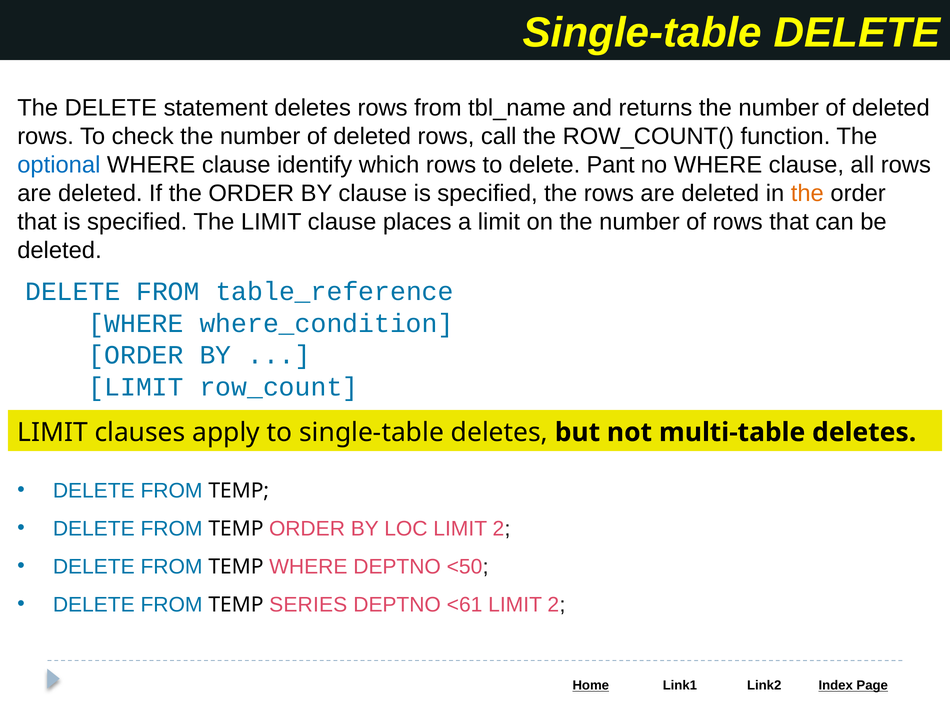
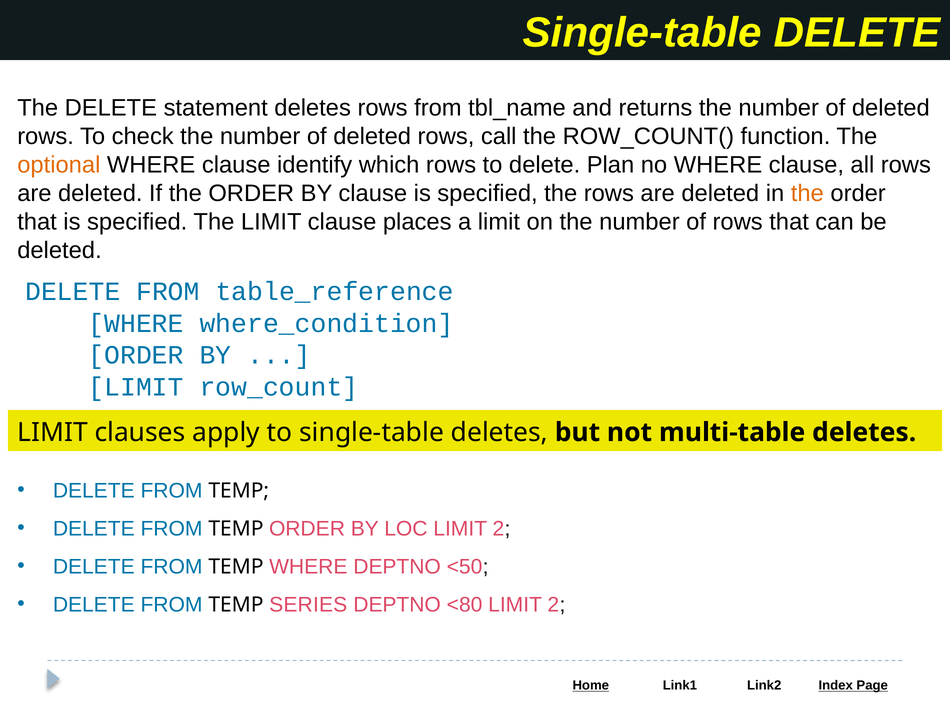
optional colour: blue -> orange (59, 165)
Pant: Pant -> Plan (611, 165)
<61: <61 -> <80 (465, 604)
